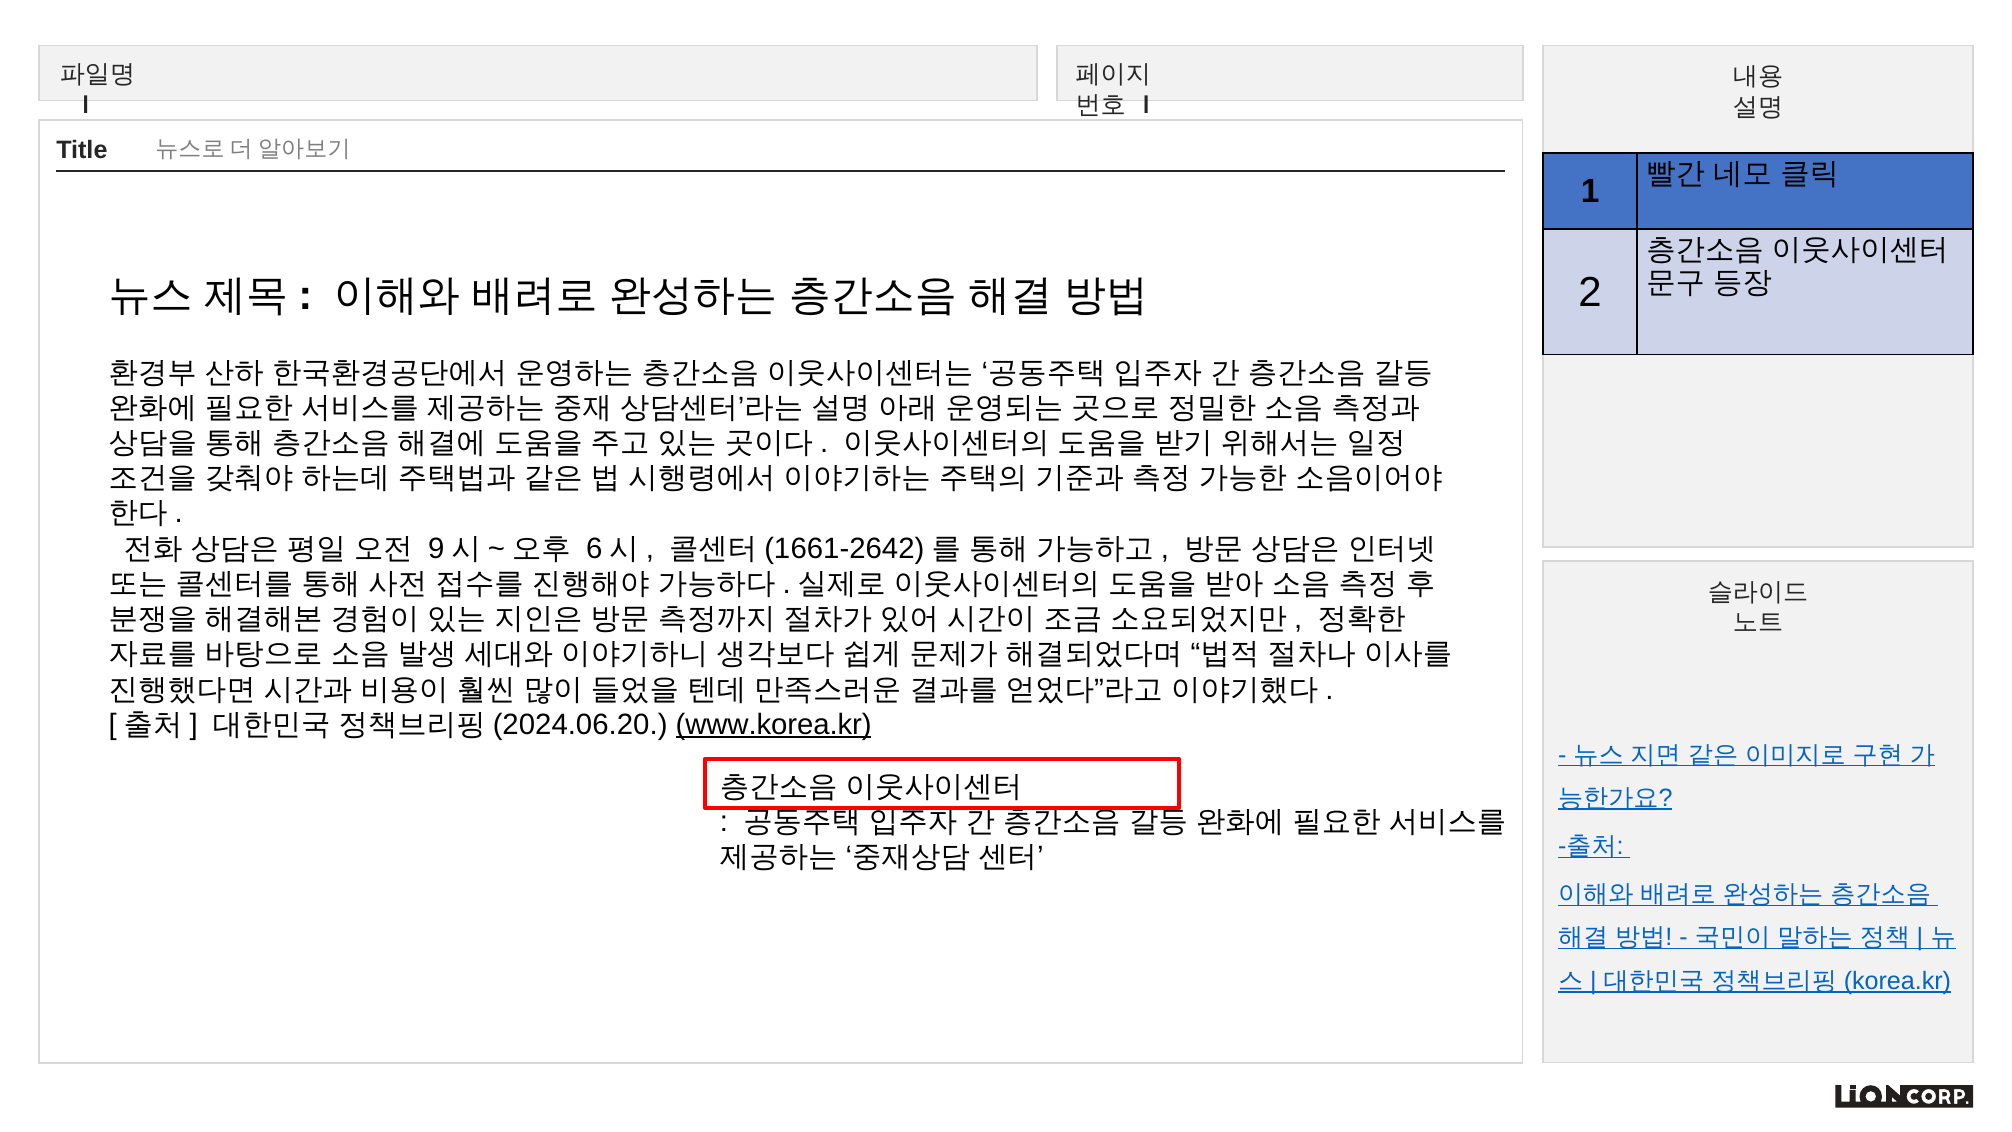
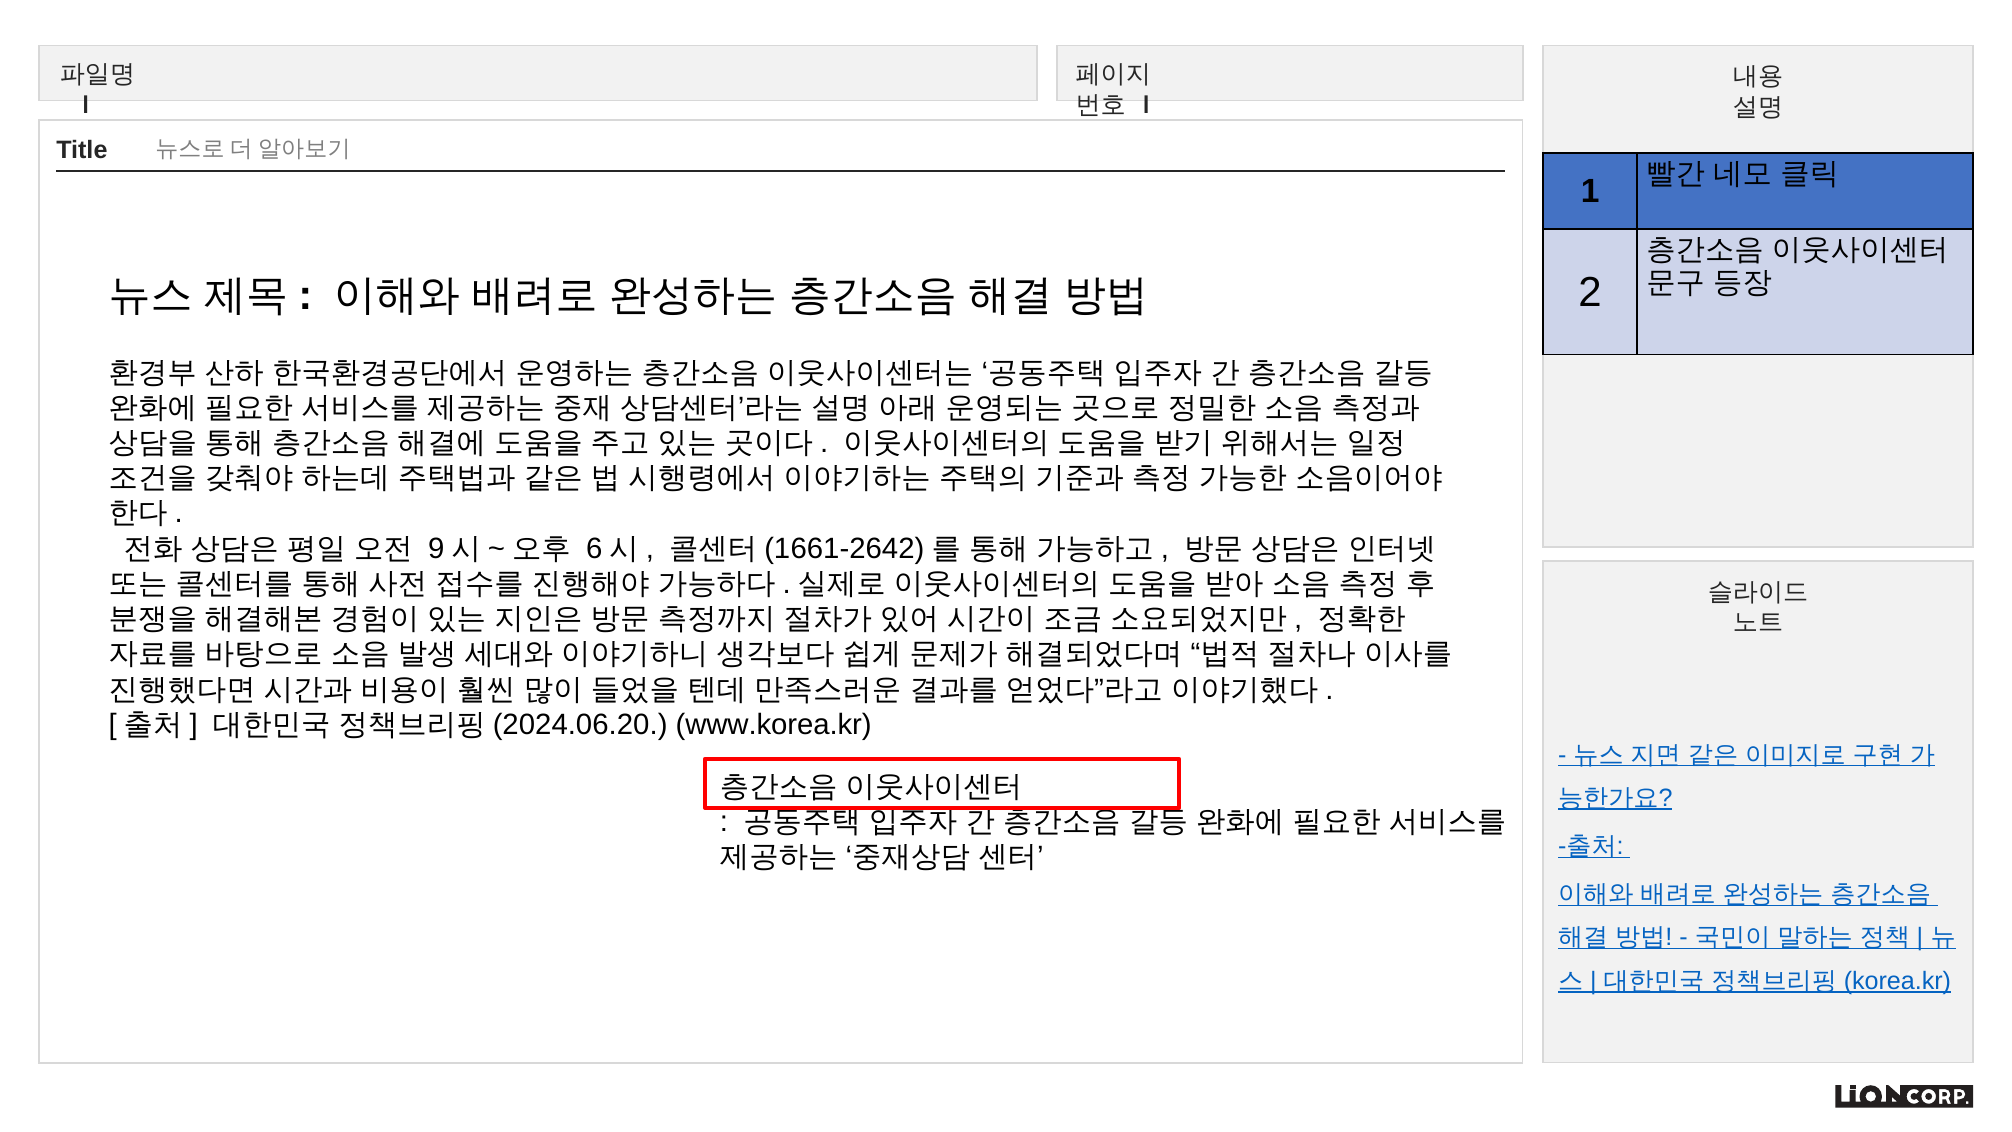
www.korea.kr underline: present -> none (774, 725)
